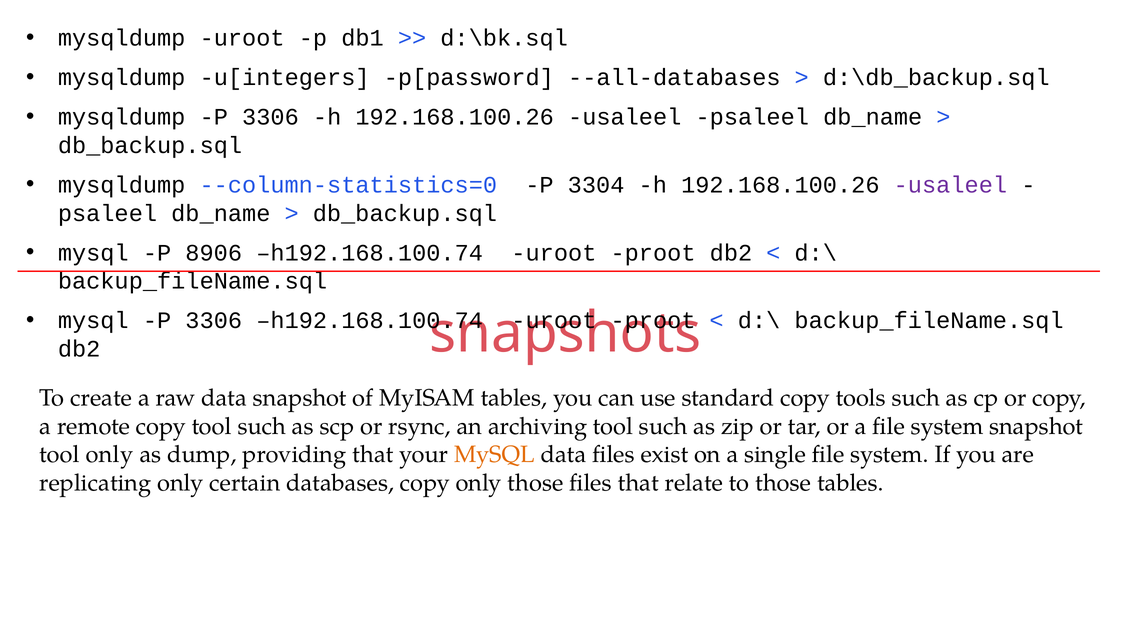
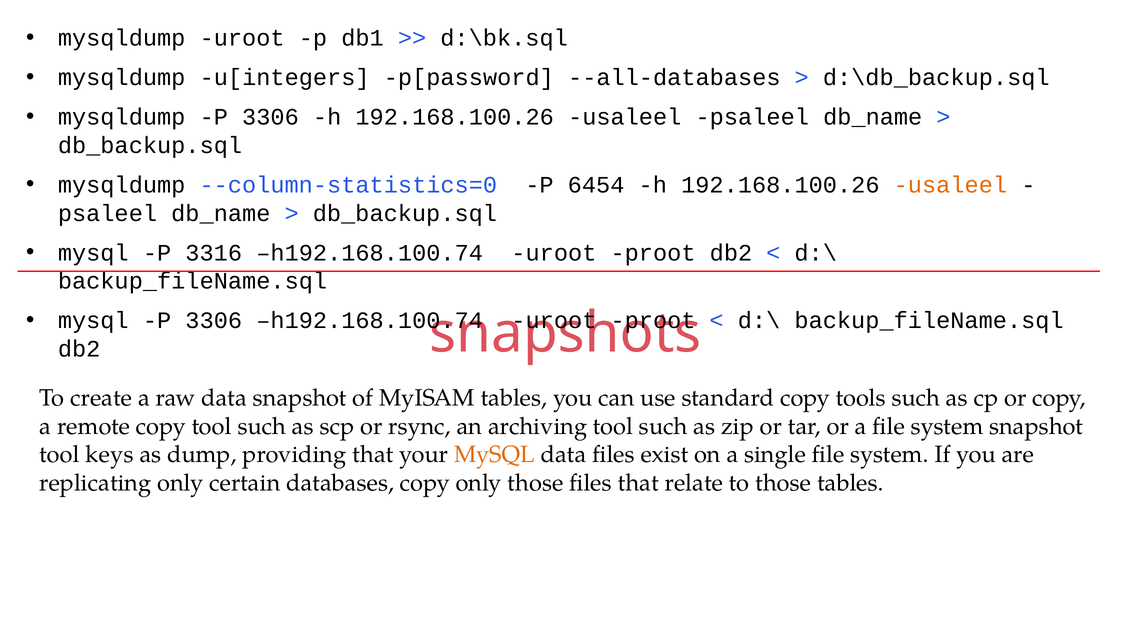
3304: 3304 -> 6454 (596, 185)
usaleel colour: purple -> orange (950, 185)
8906: 8906 -> 3316 (214, 253)
tool only: only -> keys (110, 455)
